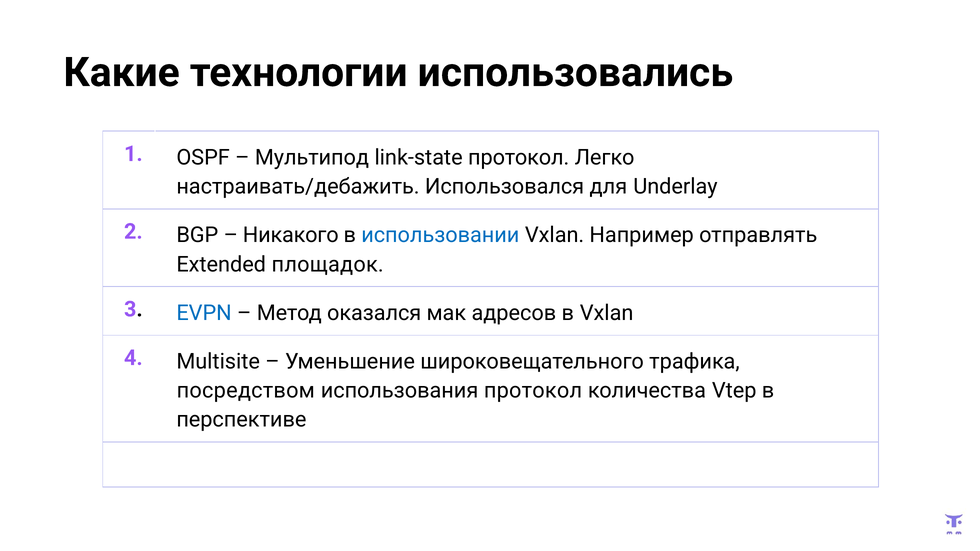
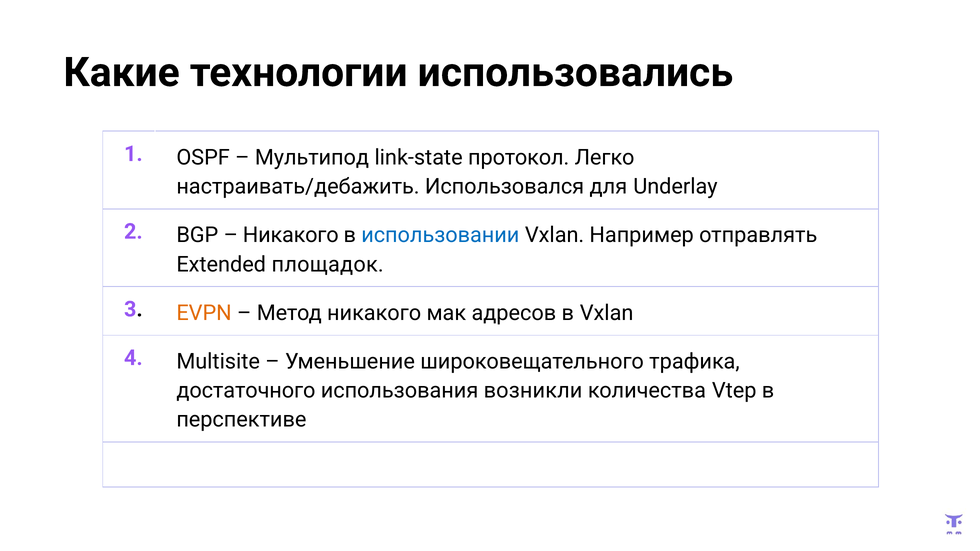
EVPN colour: blue -> orange (204, 313)
Метод оказался: оказался -> никакого (374, 313)
посредством: посредством -> достаточного (246, 391)
использования протокол: протокол -> возникли (533, 391)
